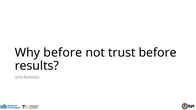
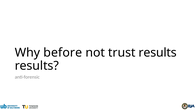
trust before: before -> results (158, 53)
